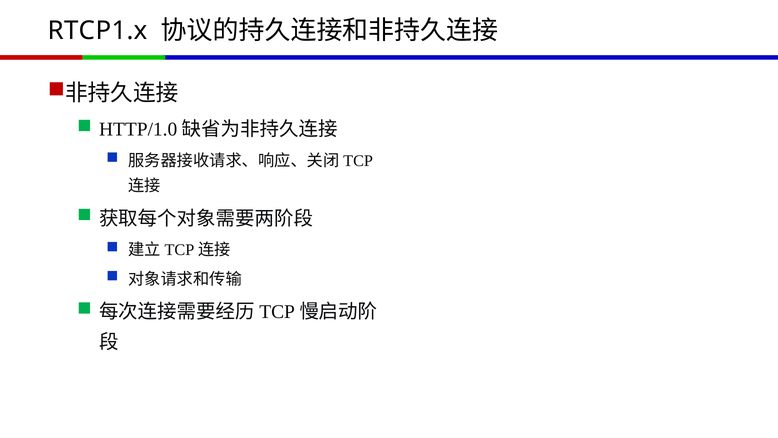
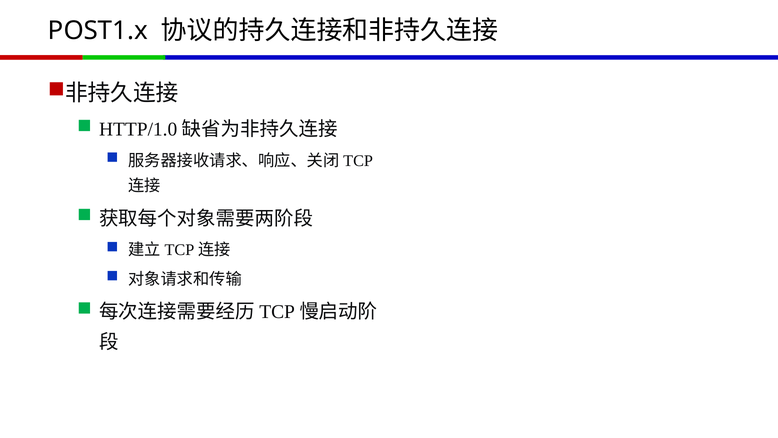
RTCP1.x: RTCP1.x -> POST1.x (98, 31)
